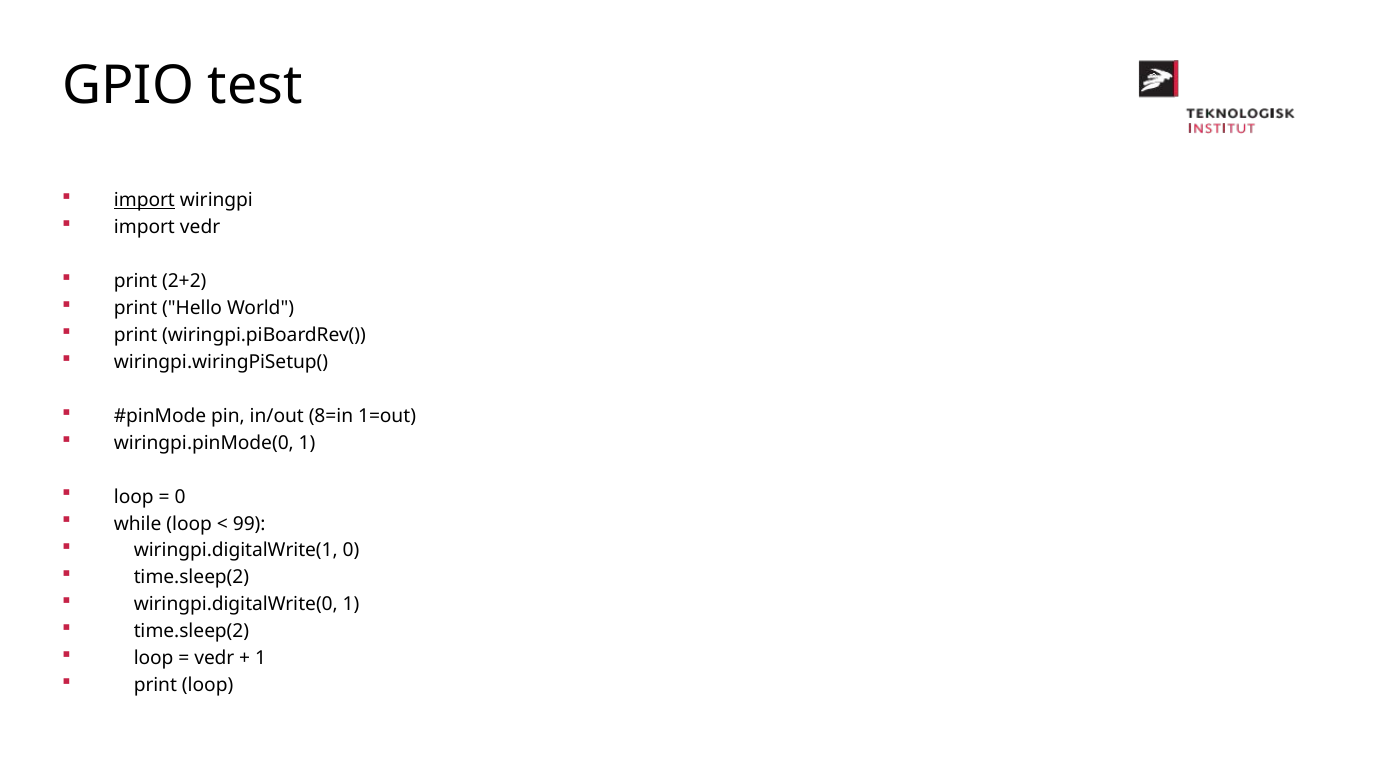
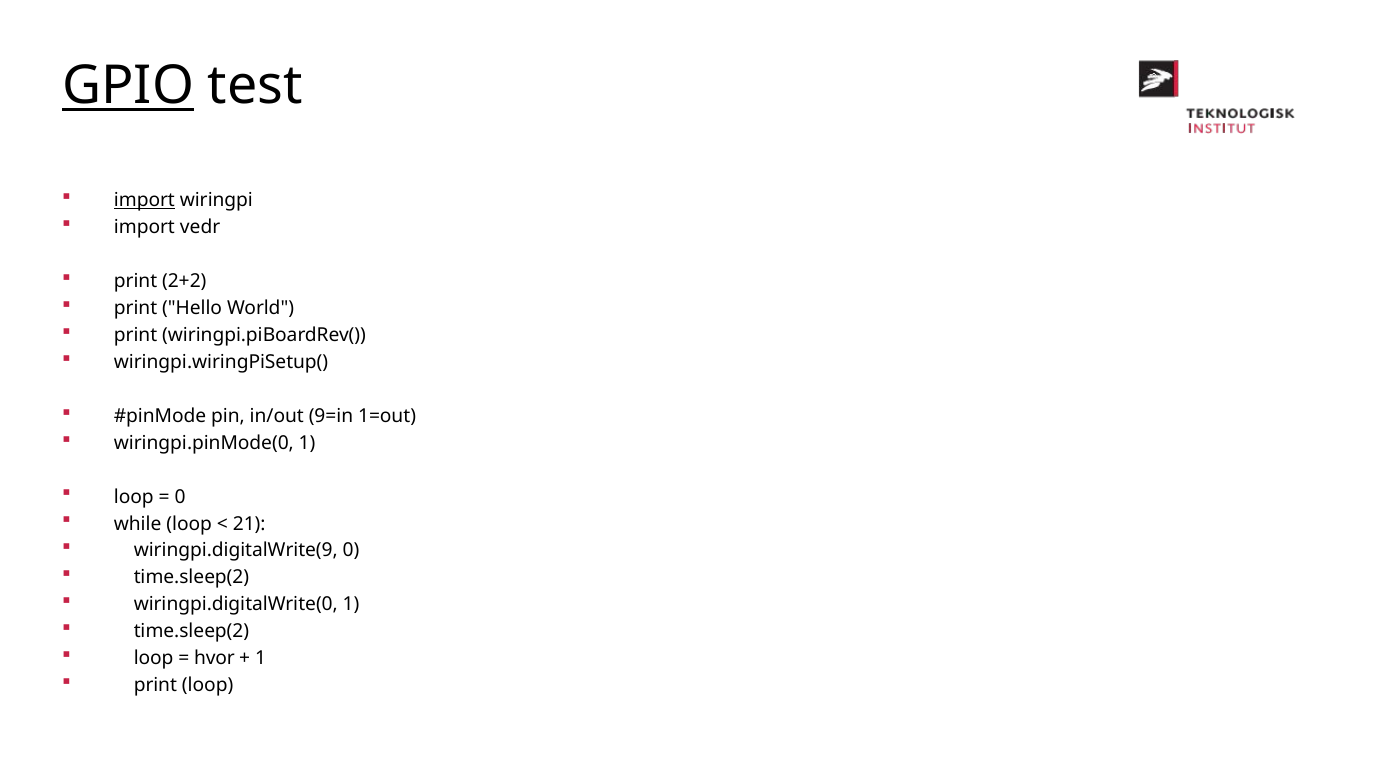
GPIO underline: none -> present (128, 86)
8=in: 8=in -> 9=in (331, 416)
99: 99 -> 21 (249, 524)
wiringpi.digitalWrite(1: wiringpi.digitalWrite(1 -> wiringpi.digitalWrite(9 (236, 551)
vedr: vedr -> hvor (214, 659)
